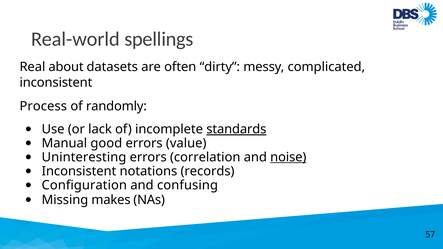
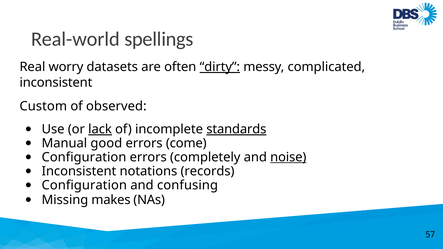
about: about -> worry (66, 67)
dirty underline: none -> present (220, 67)
Process: Process -> Custom (43, 106)
randomly: randomly -> observed (116, 106)
lack underline: none -> present (100, 129)
value: value -> come (186, 143)
Uninteresting: Uninteresting -> Configuration (84, 157)
correlation: correlation -> completely (205, 157)
